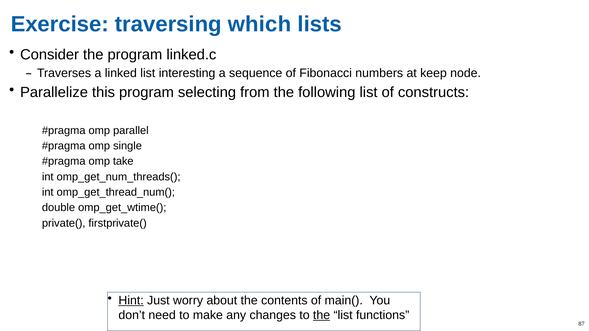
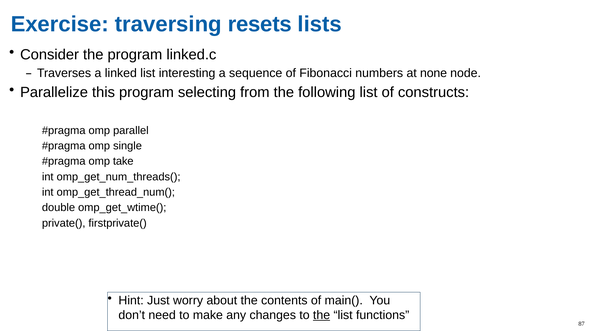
which: which -> resets (260, 24)
keep: keep -> none (434, 73)
Hint underline: present -> none (131, 301)
